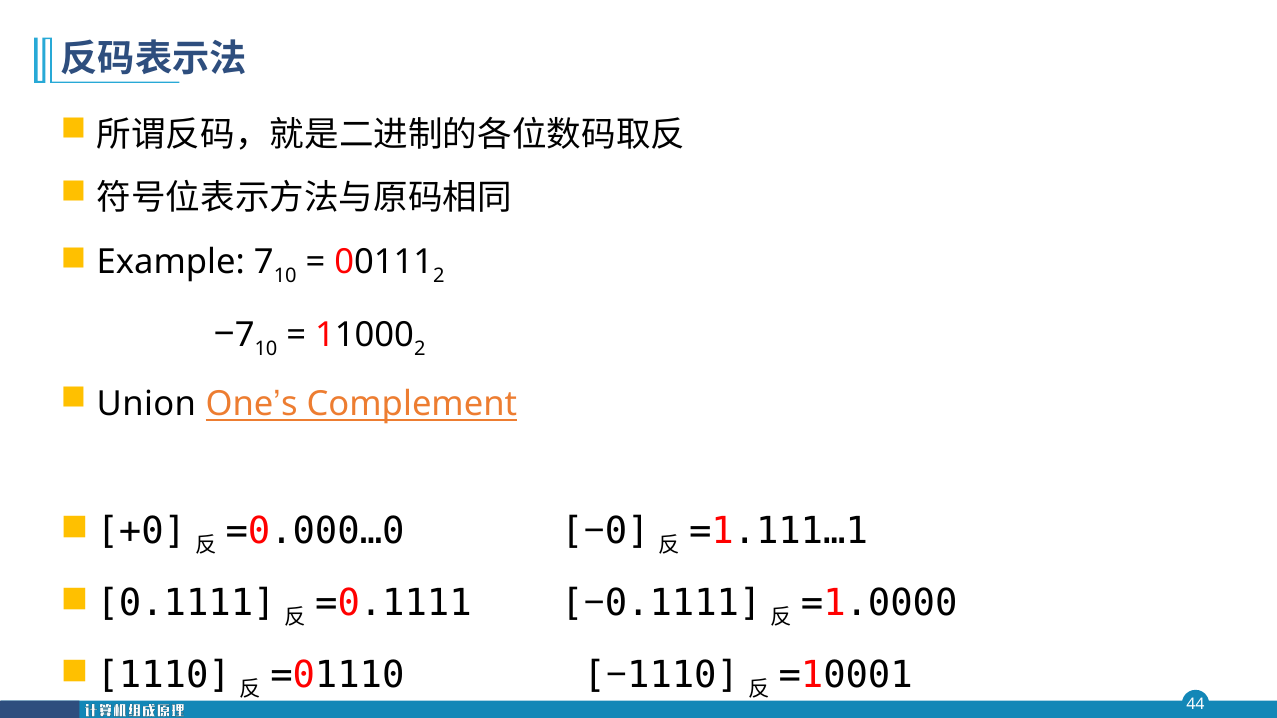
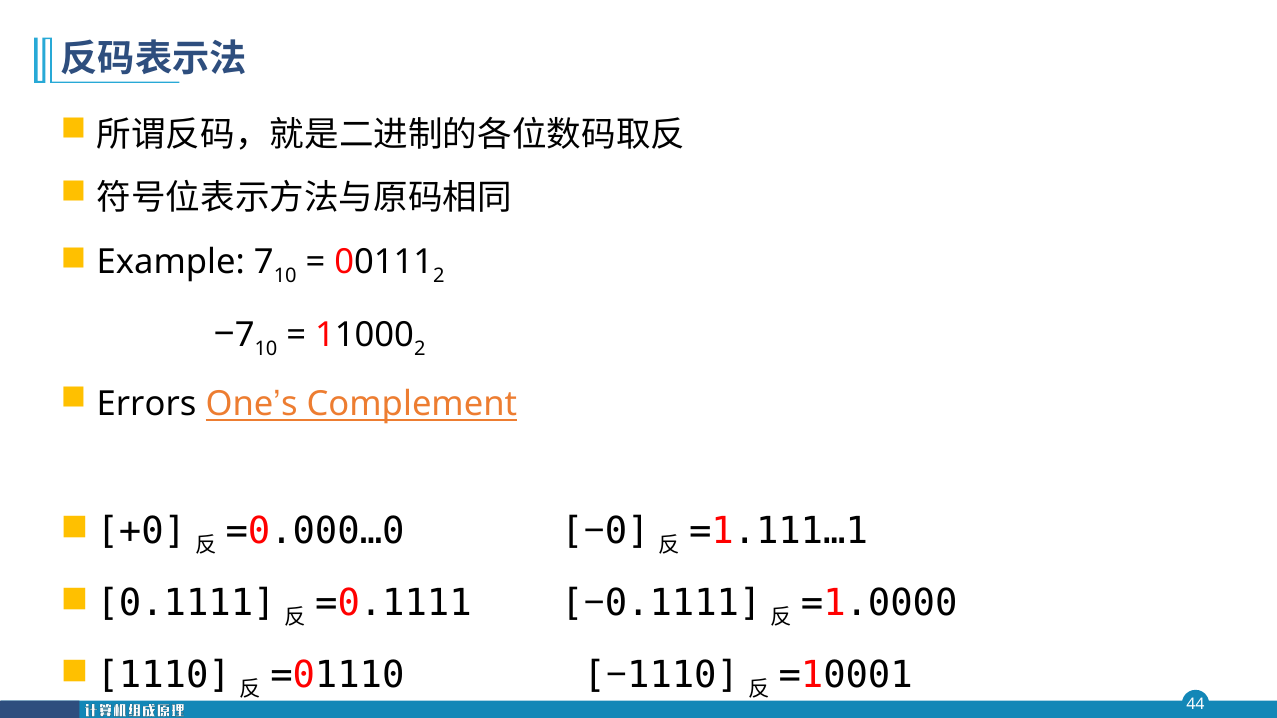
Union: Union -> Errors (147, 404)
